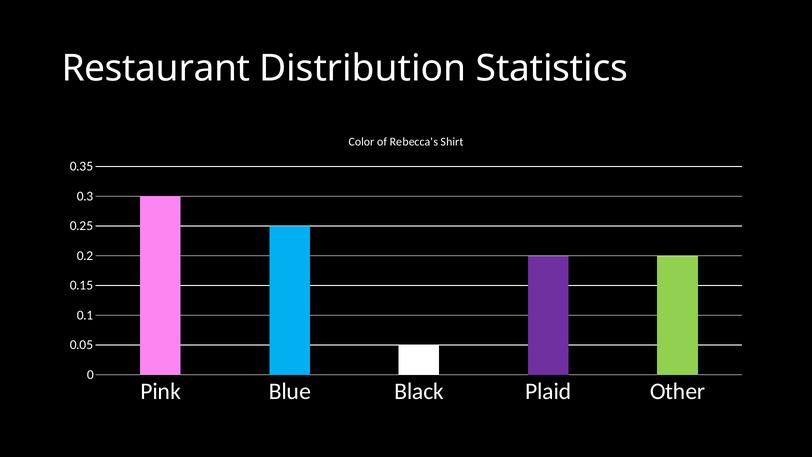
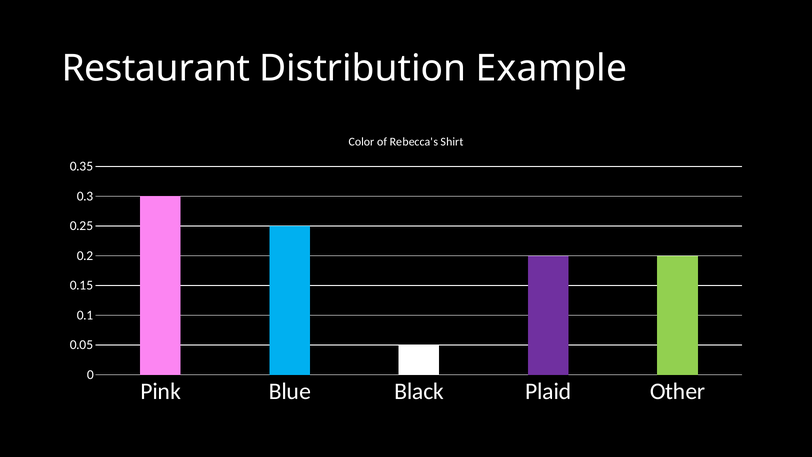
Statistics: Statistics -> Example (552, 68)
